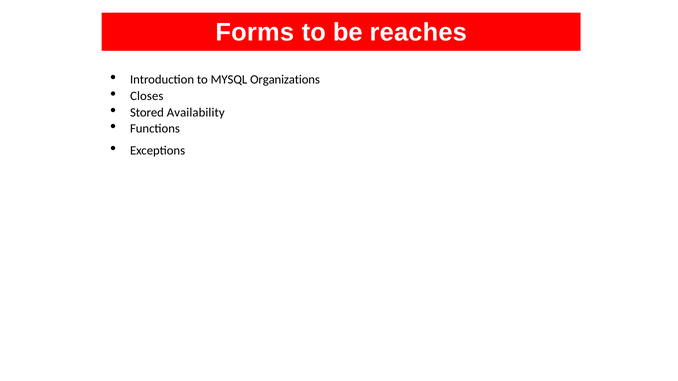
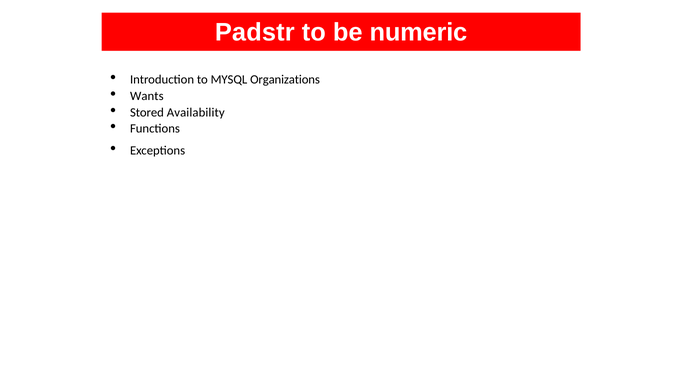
Forms: Forms -> Padstr (255, 32)
reaches: reaches -> numeric (418, 32)
Closes: Closes -> Wants (147, 96)
